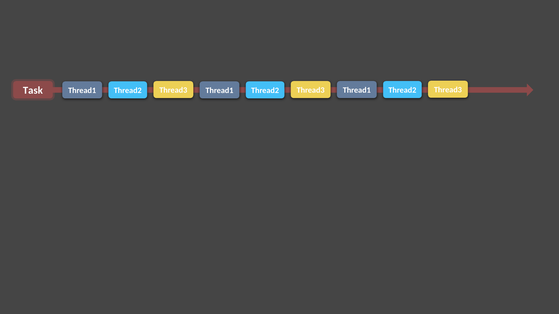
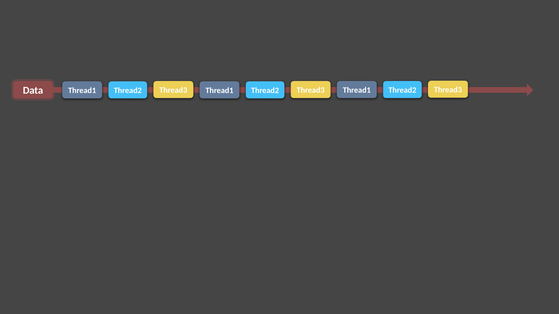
Task: Task -> Data (33, 91)
